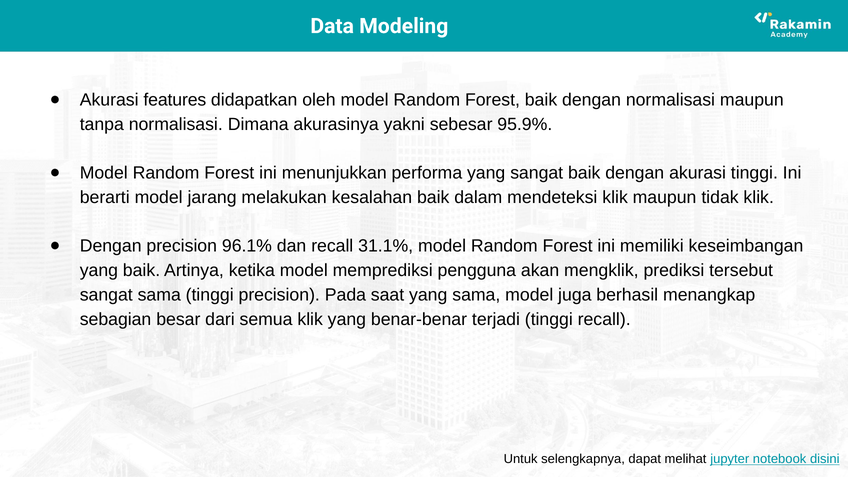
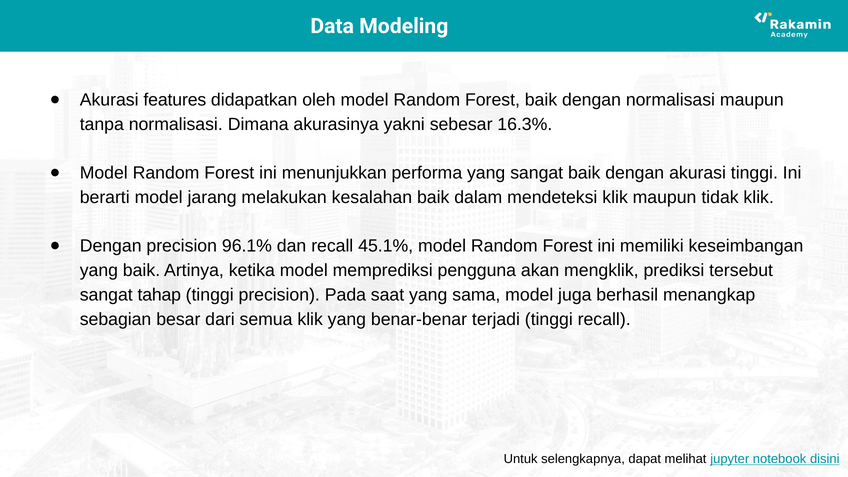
95.9%: 95.9% -> 16.3% (525, 124)
31.1%: 31.1% -> 45.1% (386, 246)
sangat sama: sama -> tahap (159, 295)
